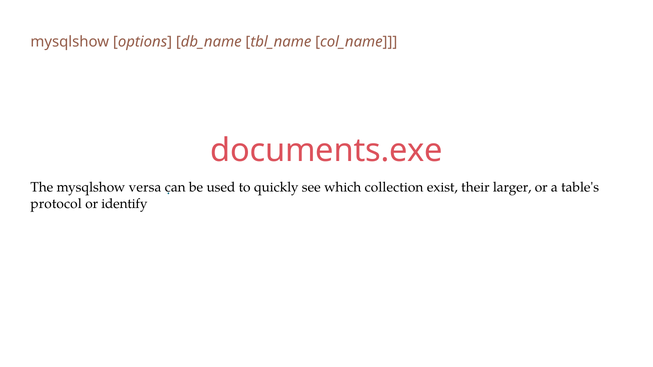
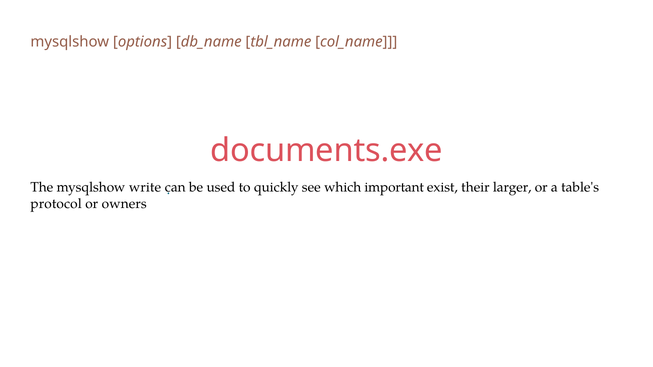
versa: versa -> write (145, 187)
collection: collection -> important (394, 187)
identify: identify -> owners (124, 204)
